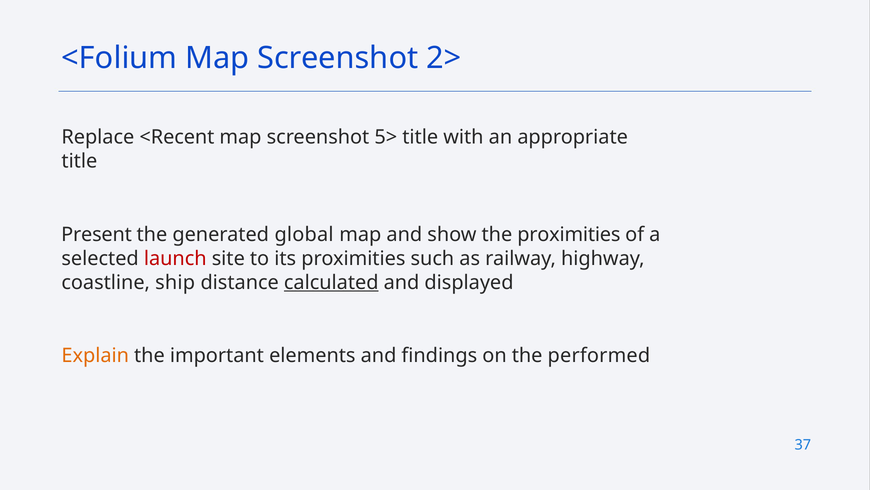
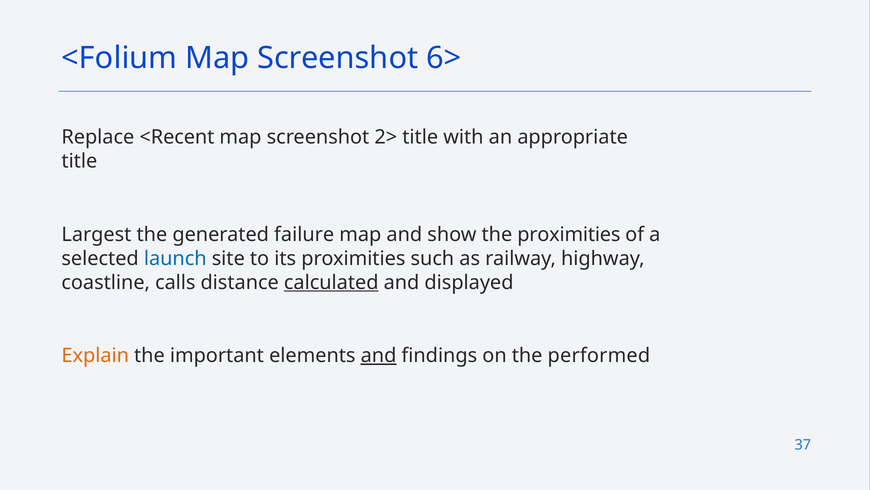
2>: 2> -> 6> (444, 58)
5>: 5> -> 2> (386, 137)
Present: Present -> Largest (96, 234)
global: global -> failure (304, 234)
launch colour: red -> blue (175, 258)
ship: ship -> calls (175, 282)
and underline: none -> present (379, 355)
